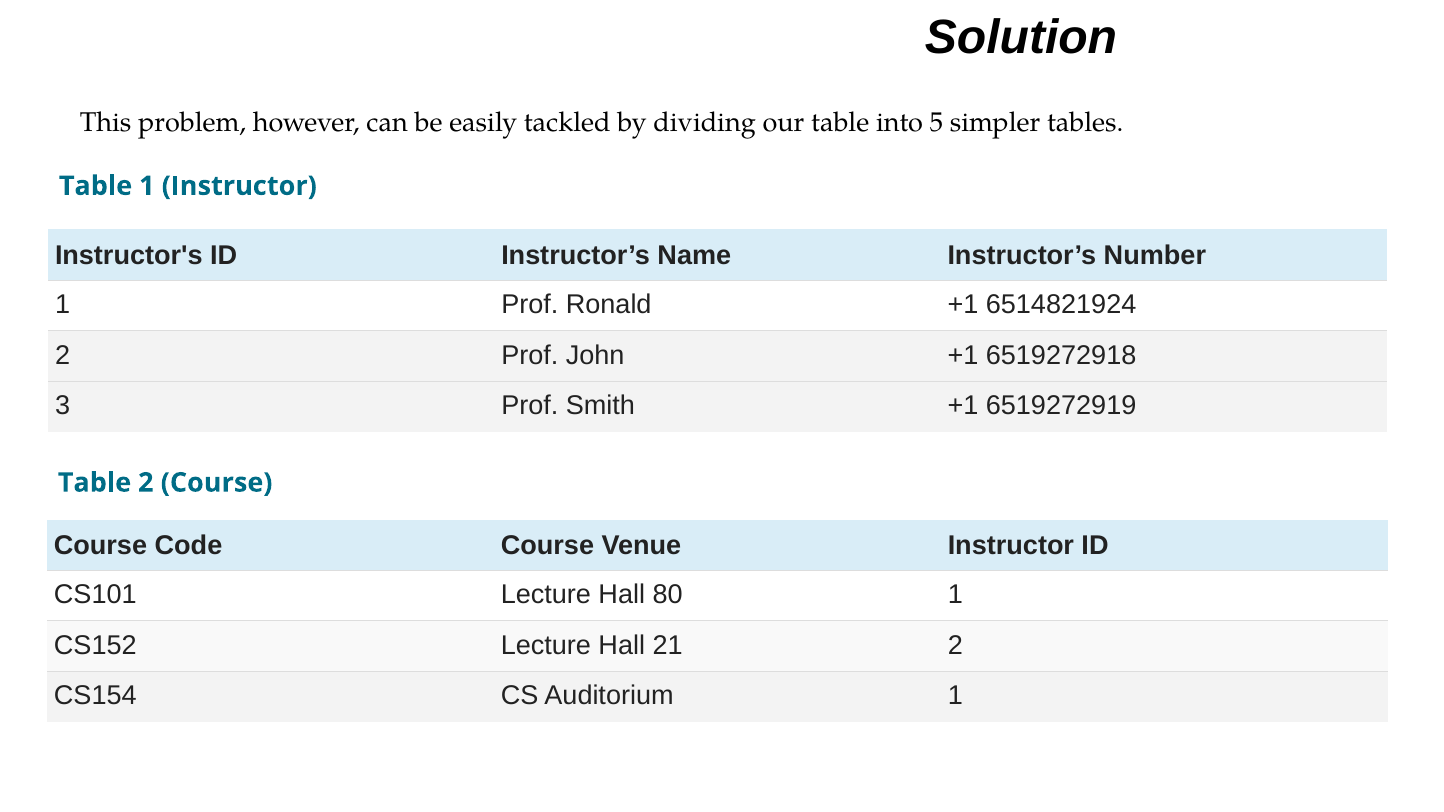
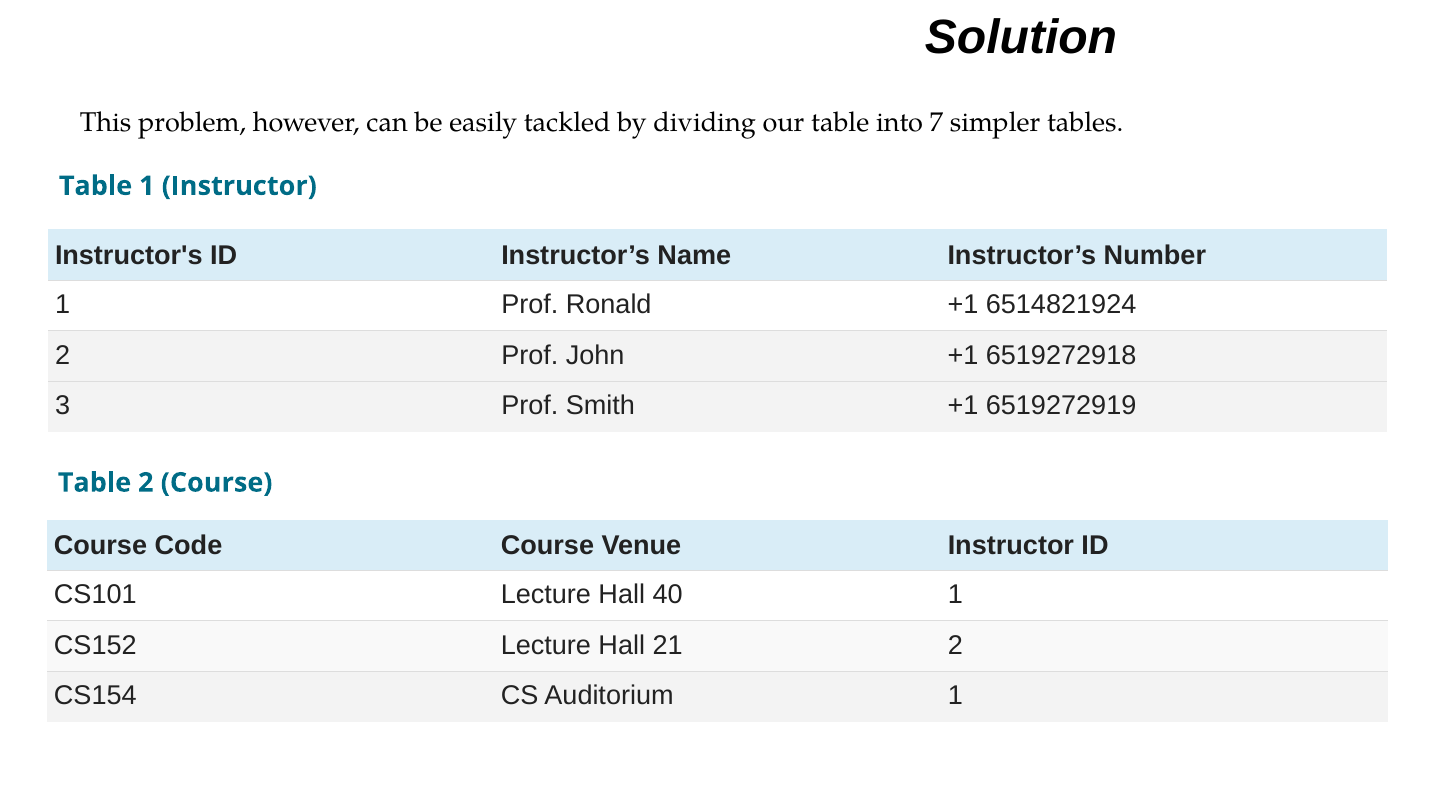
5: 5 -> 7 (936, 123)
80: 80 -> 40 (668, 595)
